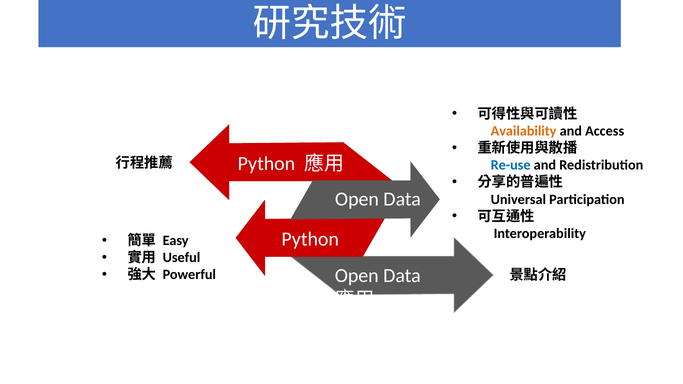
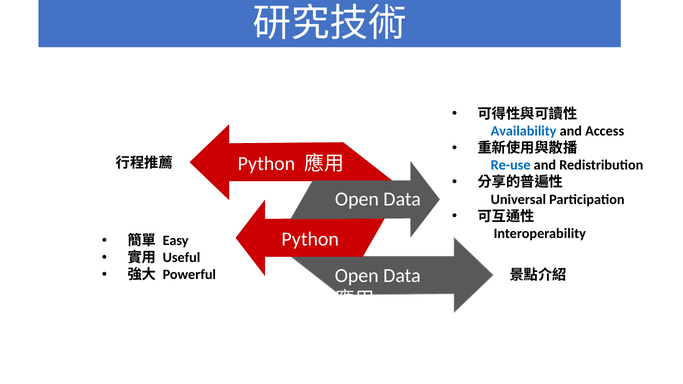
Availability colour: orange -> blue (524, 131)
